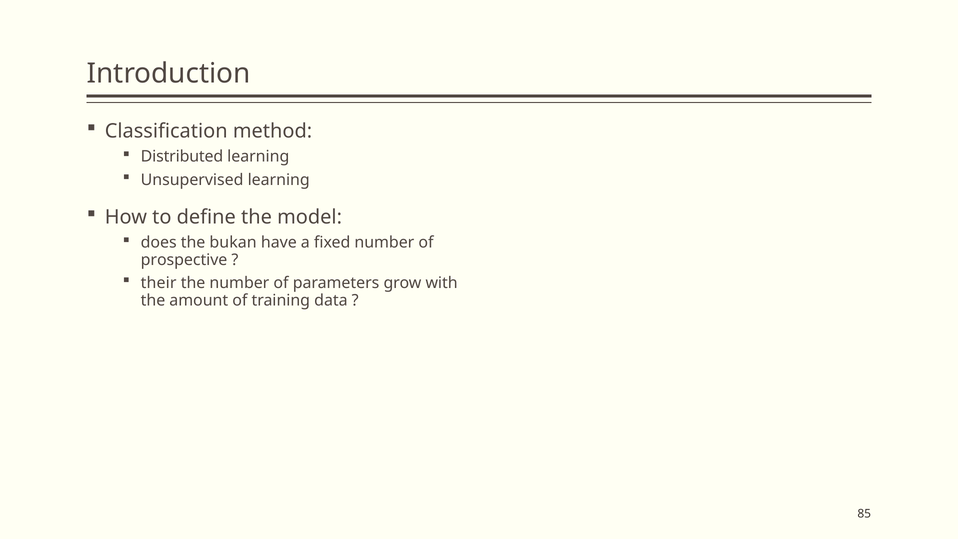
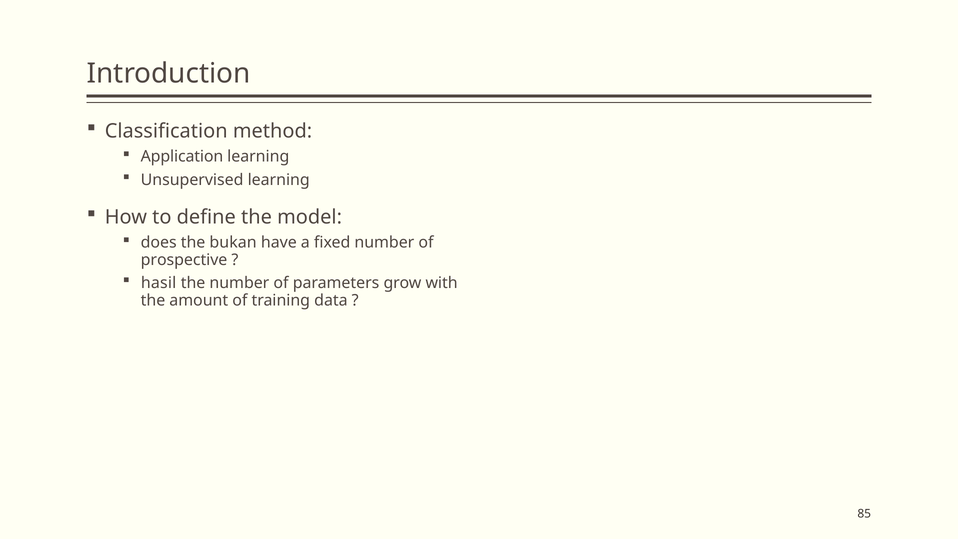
Distributed: Distributed -> Application (182, 157)
their: their -> hasil (159, 283)
